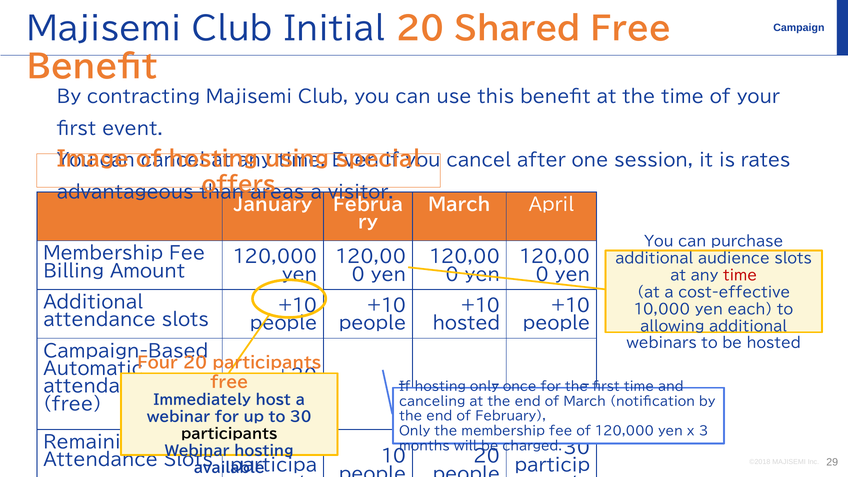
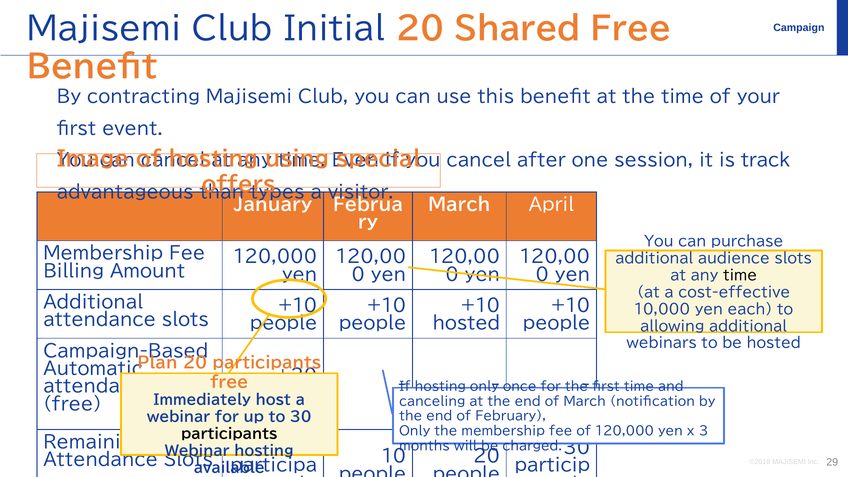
rates: rates -> track (766, 161)
areas: areas -> types (277, 192)
time colour: red -> black (740, 276)
Four: Four -> Plan (157, 363)
